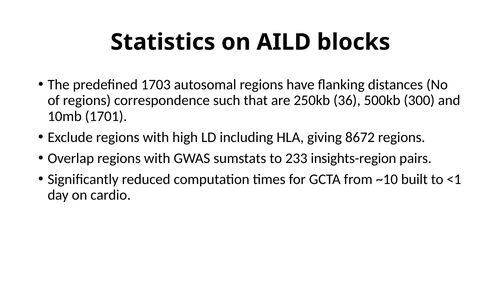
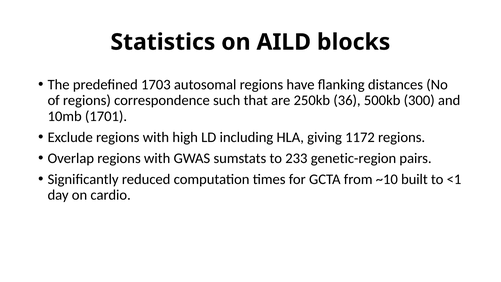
8672: 8672 -> 1172 (360, 137)
insights-region: insights-region -> genetic-region (353, 158)
